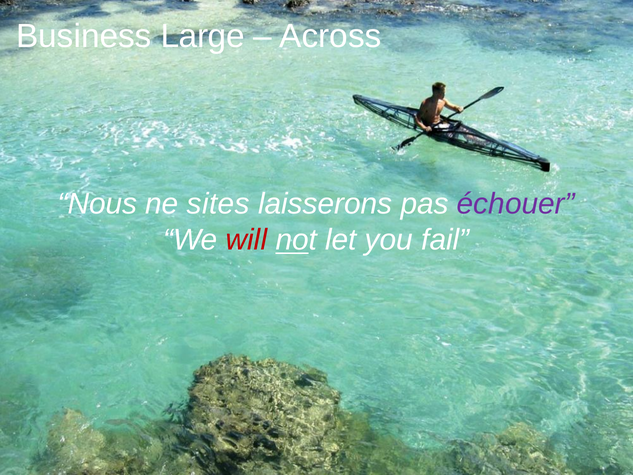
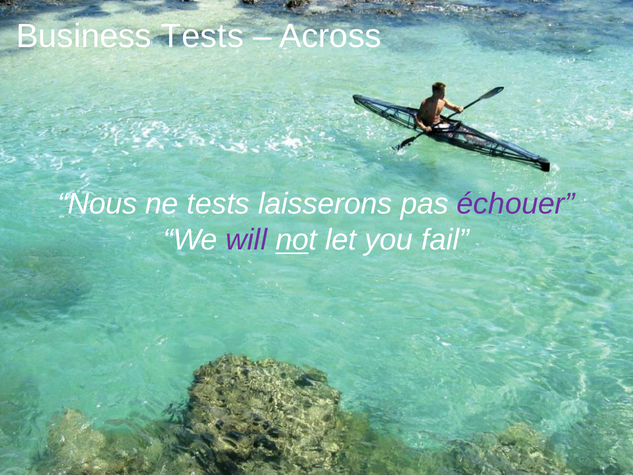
Business Large: Large -> Tests (202, 36)
ne sites: sites -> tests (218, 204)
will colour: red -> purple (246, 240)
